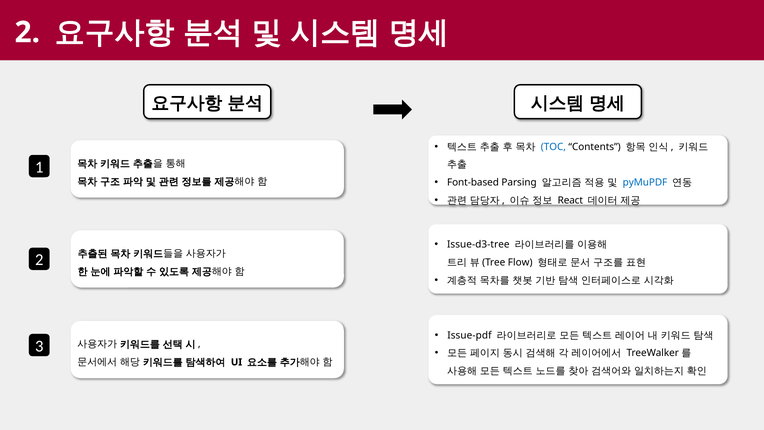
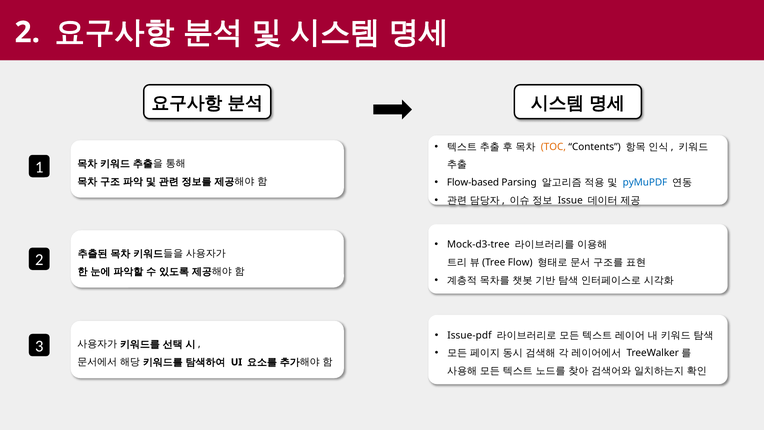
TOC colour: blue -> orange (553, 147)
Font-based: Font-based -> Flow-based (473, 183)
React: React -> Issue (570, 200)
Issue-d3-tree: Issue-d3-tree -> Mock-d3-tree (478, 244)
